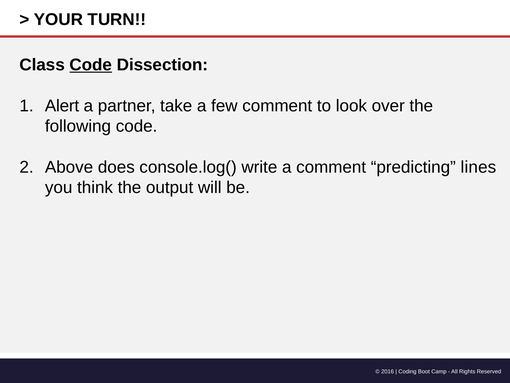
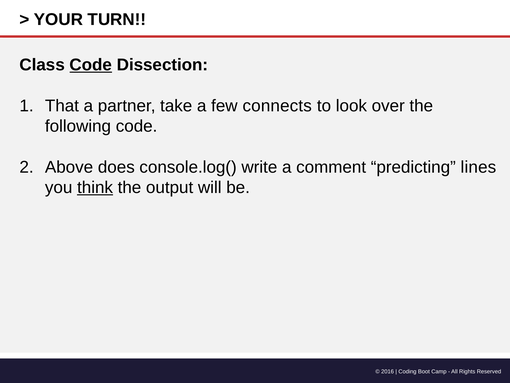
Alert: Alert -> That (62, 106)
few comment: comment -> connects (277, 106)
think underline: none -> present (95, 187)
